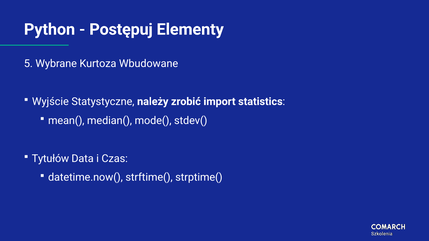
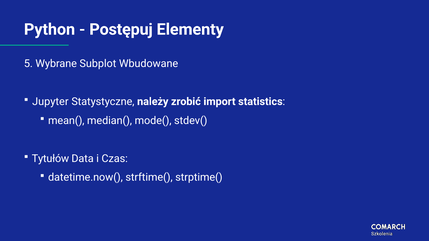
Kurtoza: Kurtoza -> Subplot (98, 64)
Wyjście: Wyjście -> Jupyter (50, 102)
